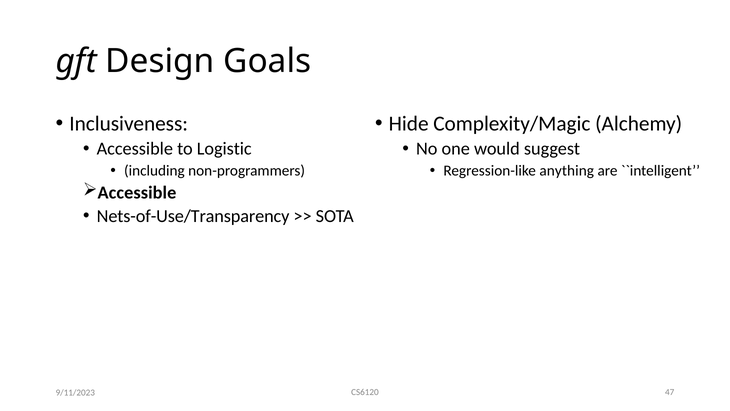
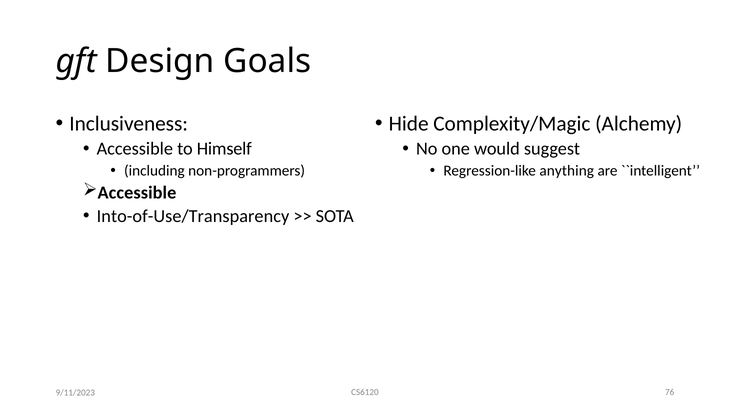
Logistic: Logistic -> Himself (224, 149)
Nets-of-Use/Transparency: Nets-of-Use/Transparency -> Into-of-Use/Transparency (193, 216)
47: 47 -> 76 (670, 392)
